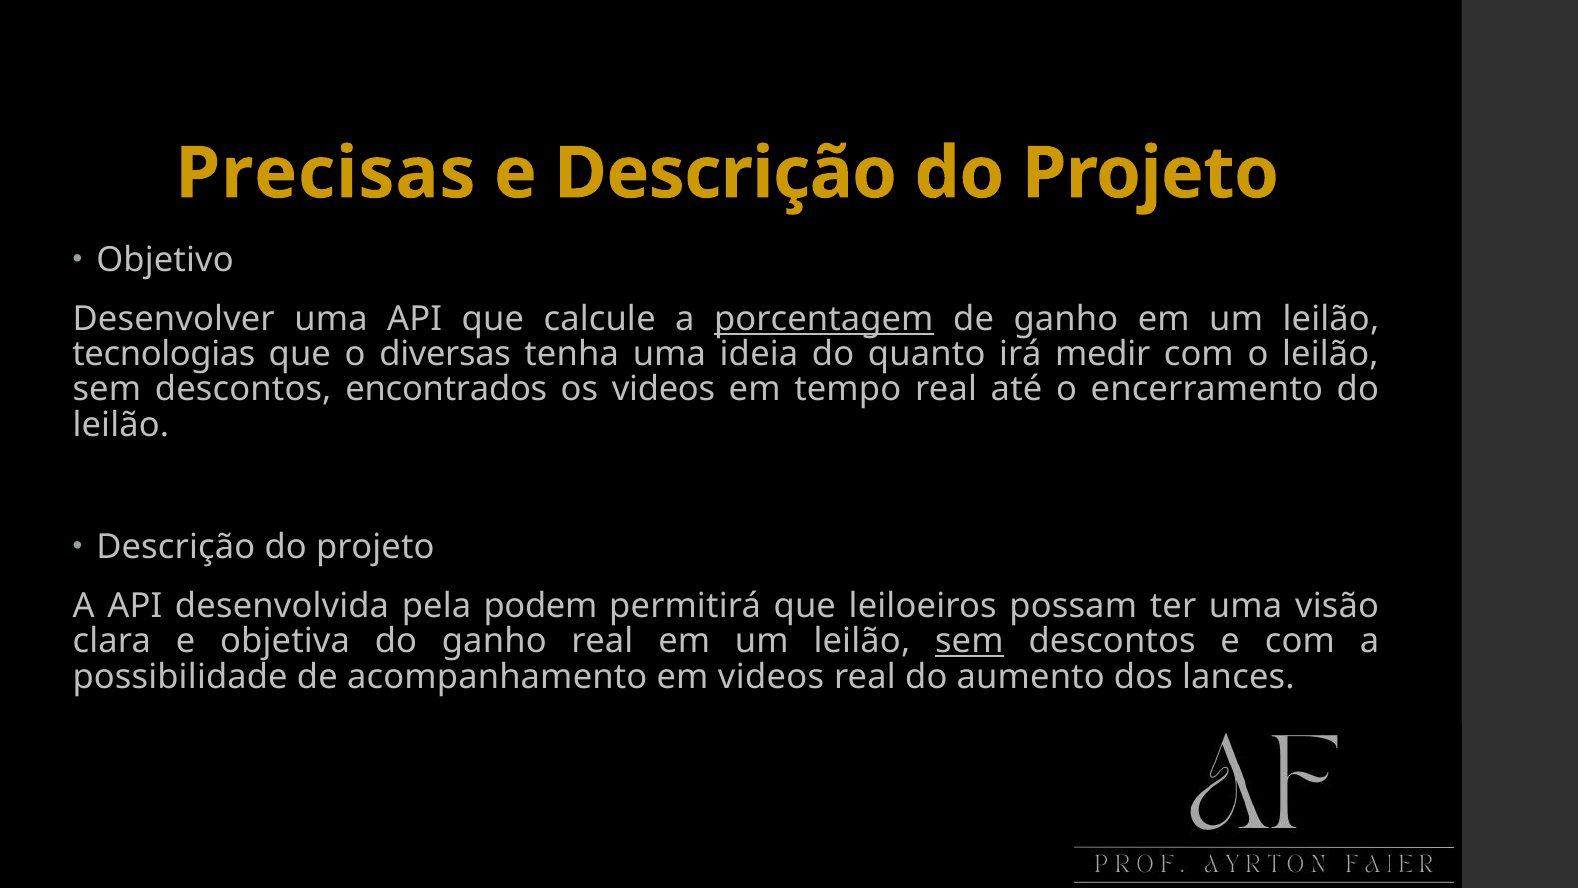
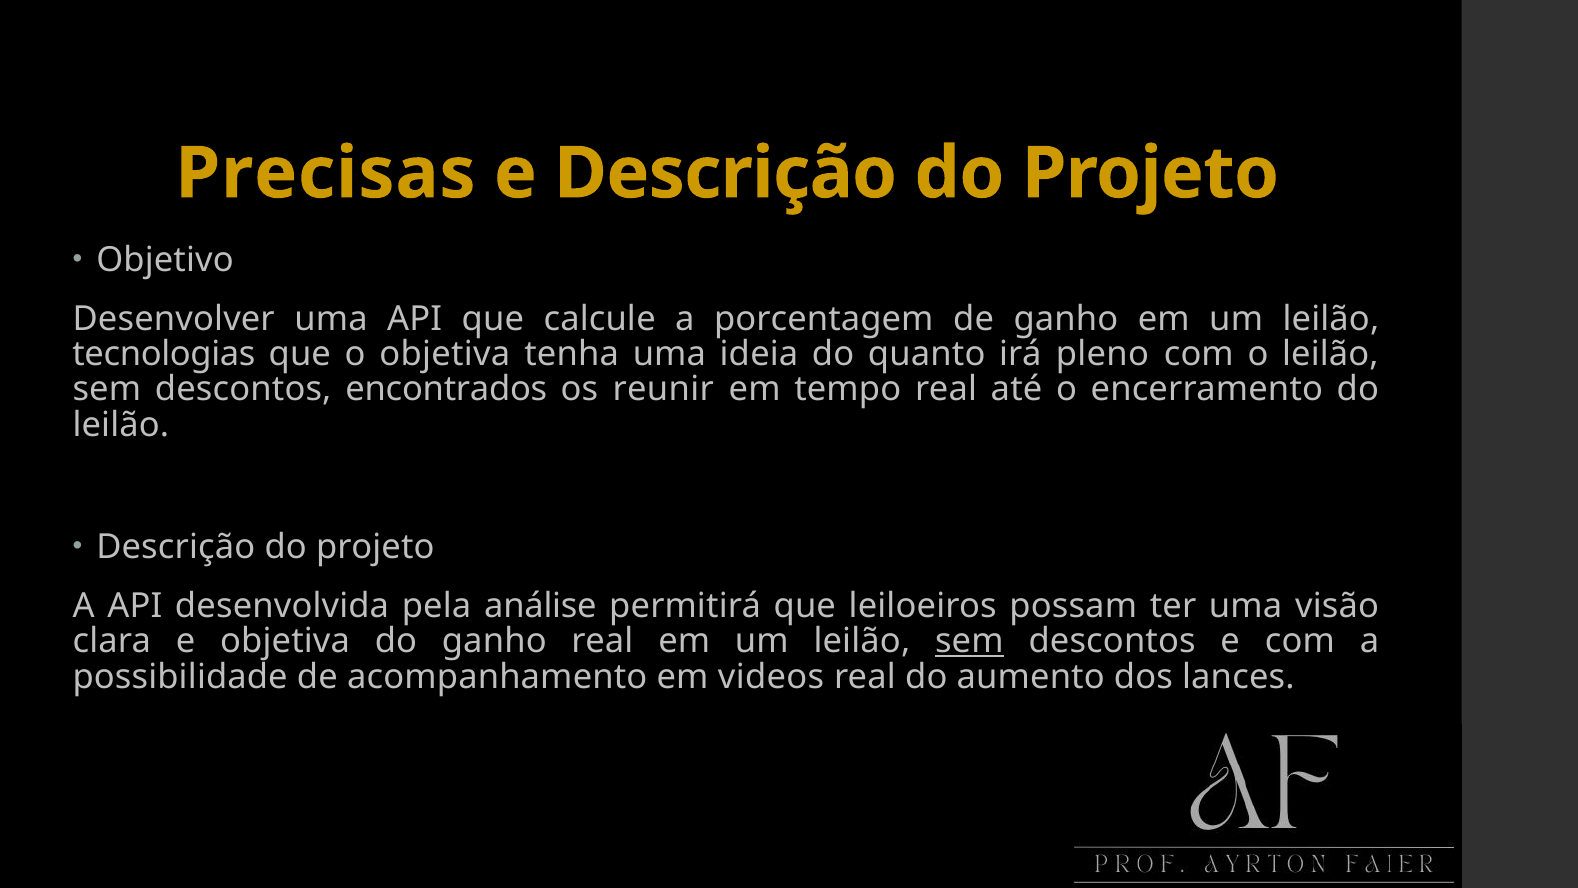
porcentagem underline: present -> none (824, 319)
o diversas: diversas -> objetiva (445, 354)
medir: medir -> pleno (1102, 354)
os videos: videos -> reunir (663, 389)
podem: podem -> análise (540, 606)
